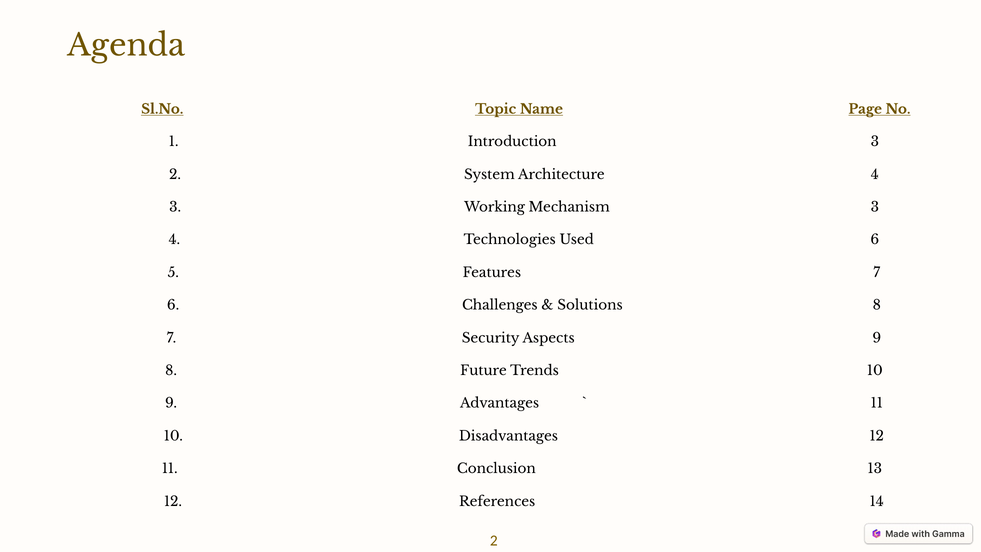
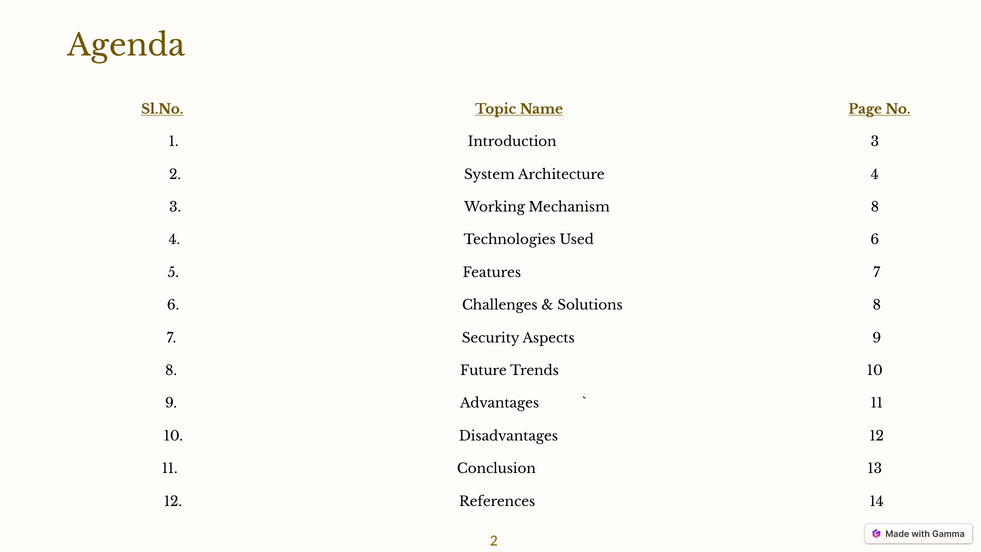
Mechanism 3: 3 -> 8 (875, 207)
